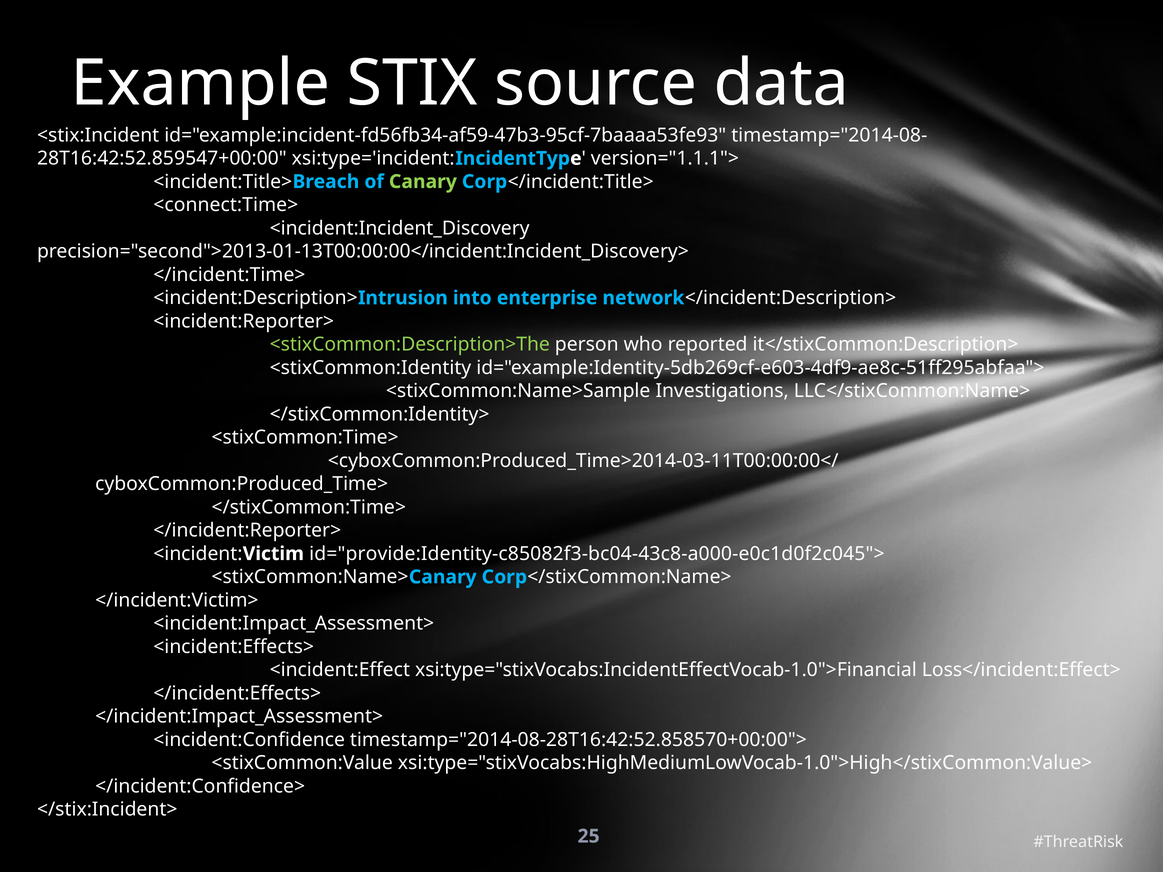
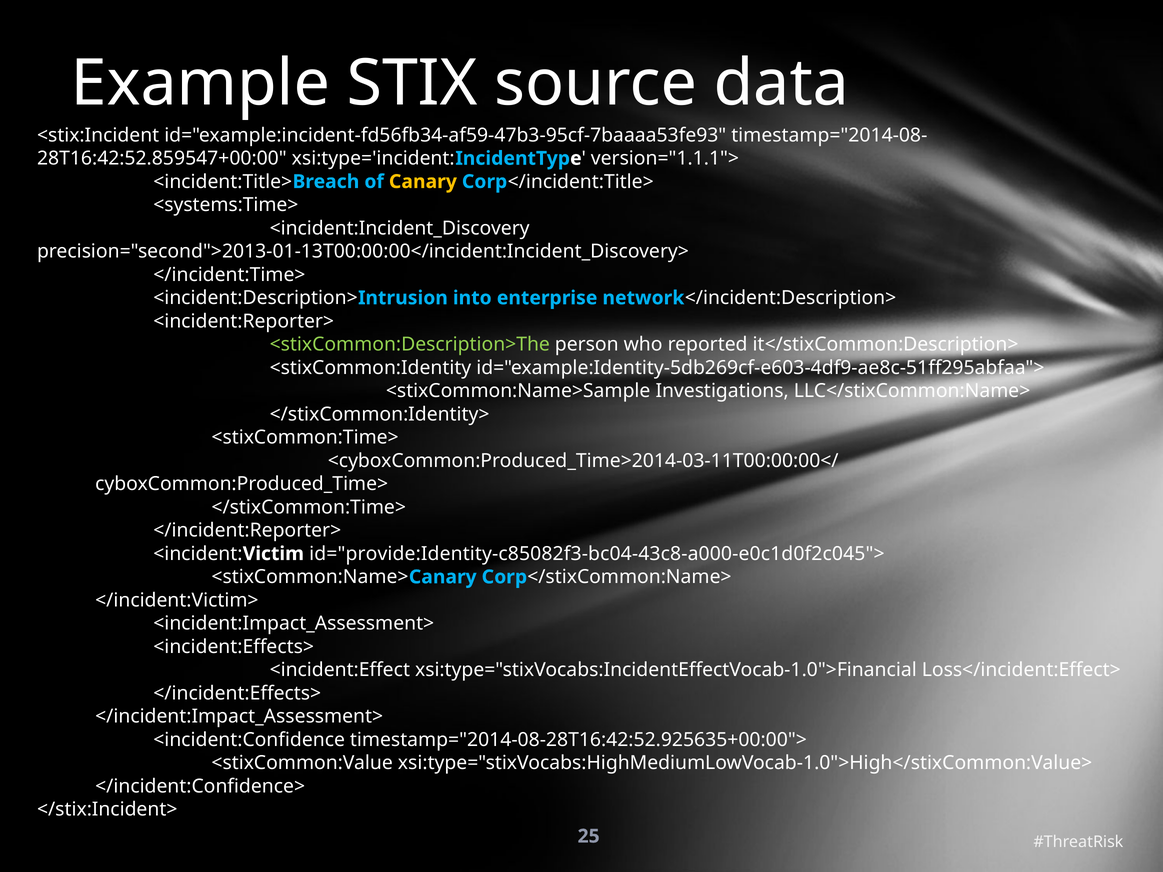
Canary colour: light green -> yellow (423, 182)
<connect:Time>: <connect:Time> -> <systems:Time> (226, 205)
timestamp="2014-08-28T16:42:52.858570+00:00">: timestamp="2014-08-28T16:42:52.858570+00:00"> -> timestamp="2014-08-28T16:42:52.925635+00:00"> (578, 740)
